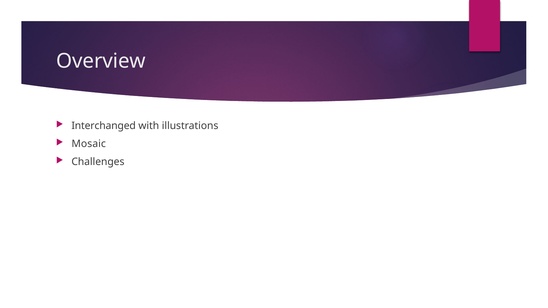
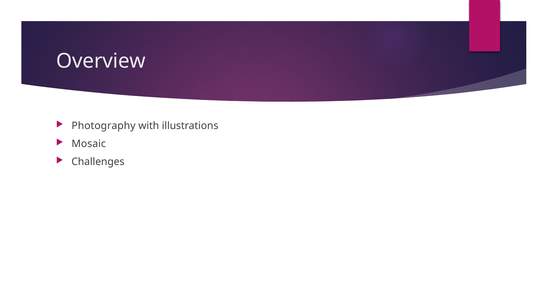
Interchanged: Interchanged -> Photography (104, 126)
